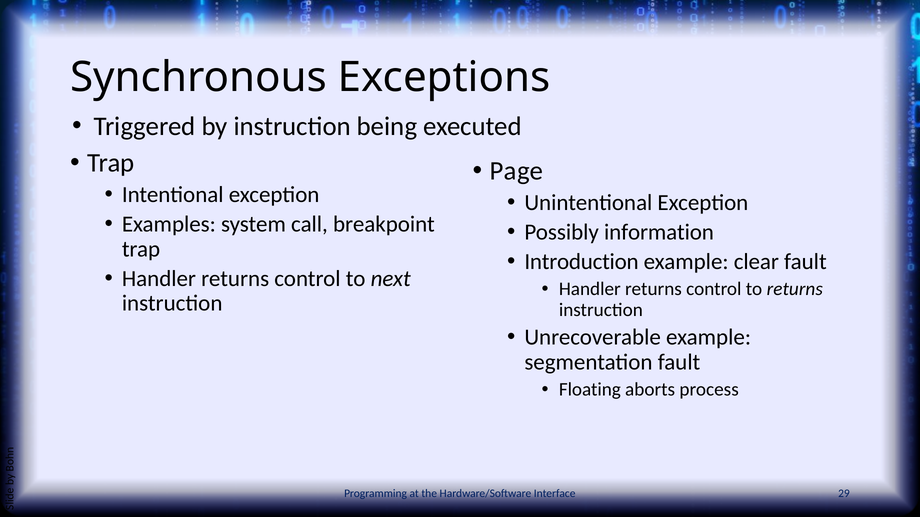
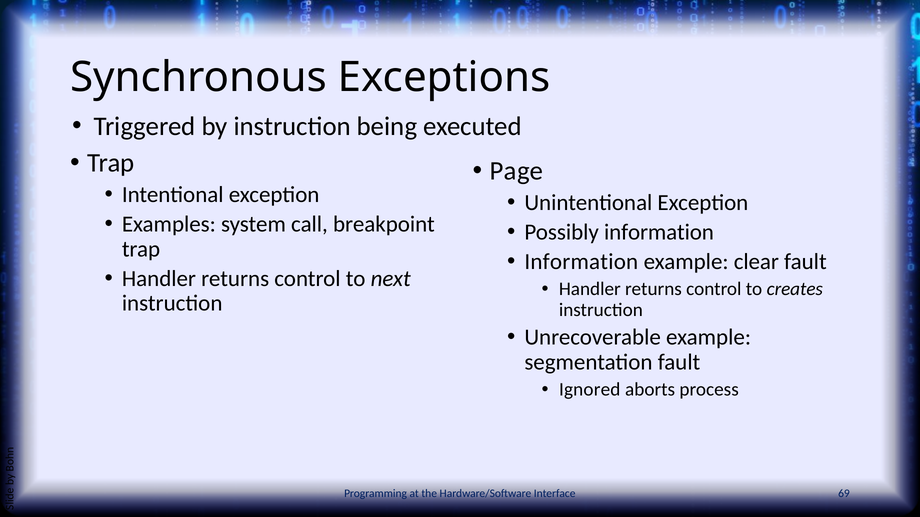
Introduction: Introduction -> Information (581, 262)
to returns: returns -> creates (795, 289)
Floating: Floating -> Ignored (590, 390)
29: 29 -> 69 (844, 494)
